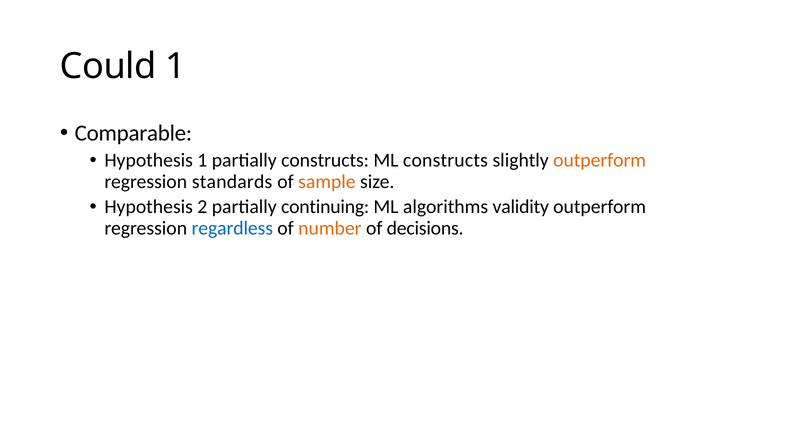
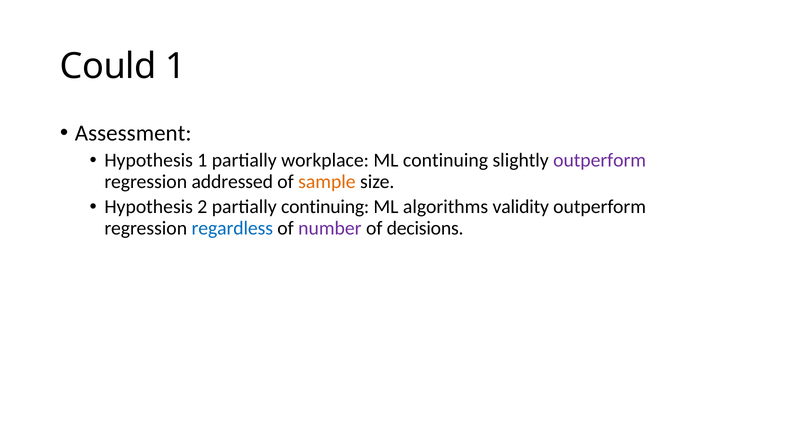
Comparable: Comparable -> Assessment (133, 133)
partially constructs: constructs -> workplace (325, 160)
ML constructs: constructs -> continuing (446, 160)
outperform colour: orange -> purple (600, 160)
standards: standards -> addressed (232, 182)
number colour: orange -> purple (330, 228)
